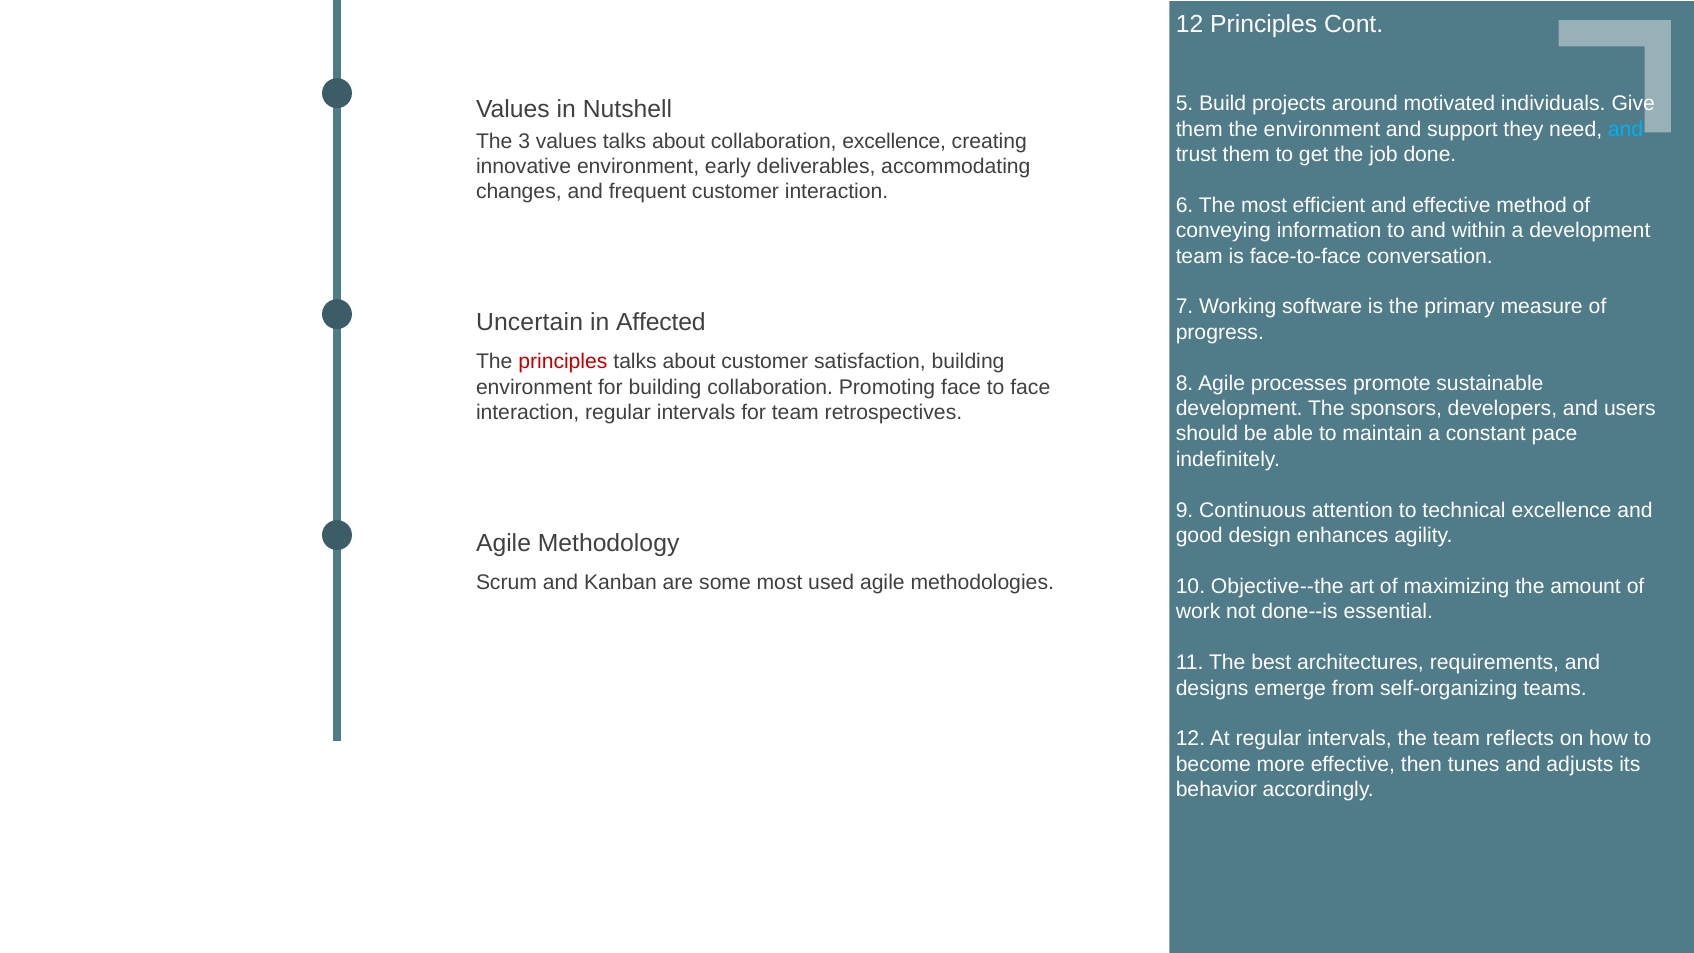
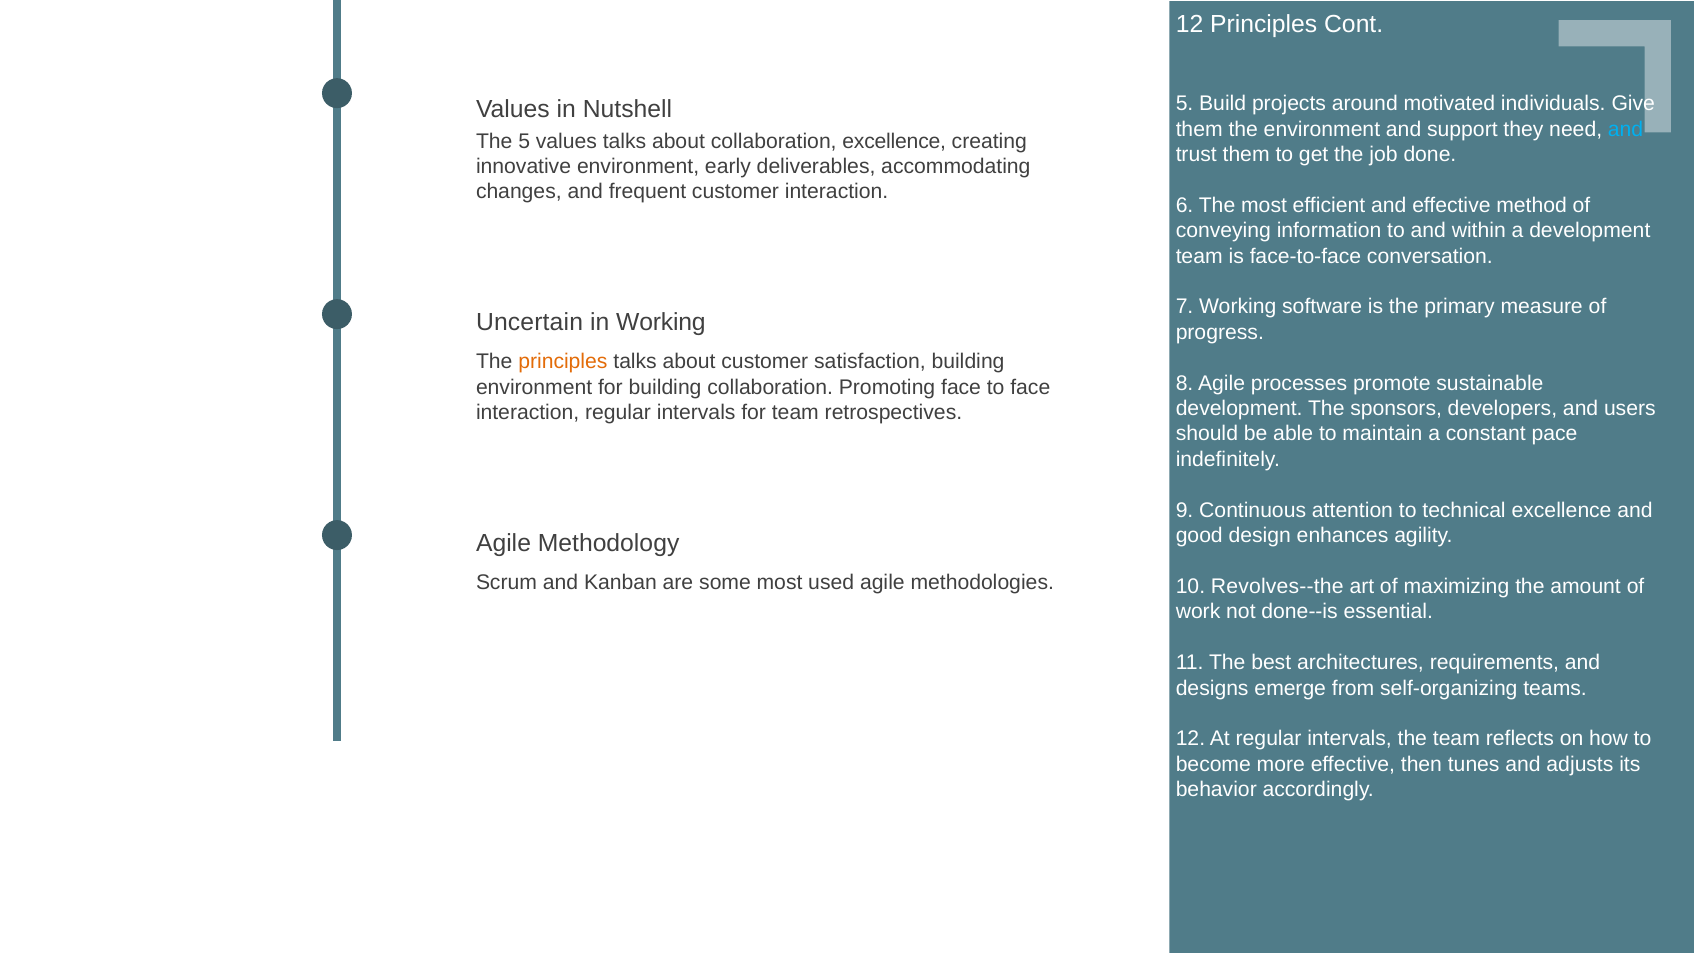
The 3: 3 -> 5 (524, 141)
in Affected: Affected -> Working (661, 322)
principles colour: red -> orange (563, 362)
Objective--the: Objective--the -> Revolves--the (1277, 586)
